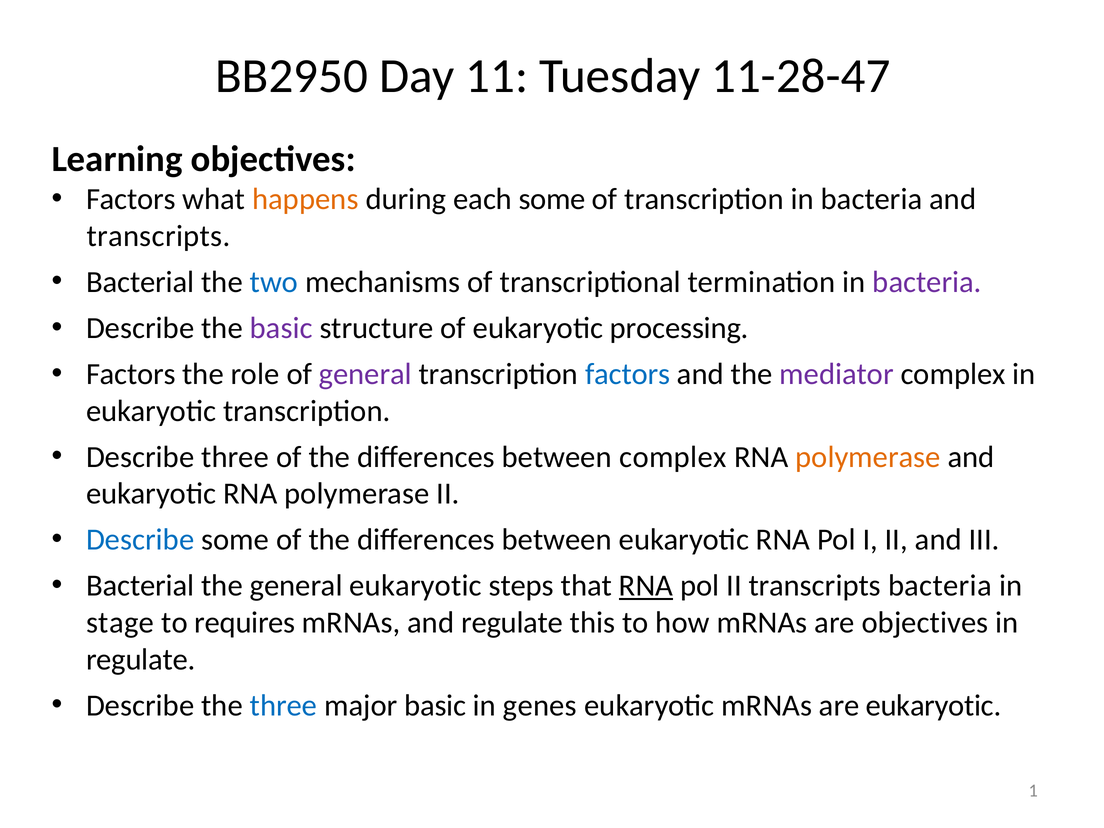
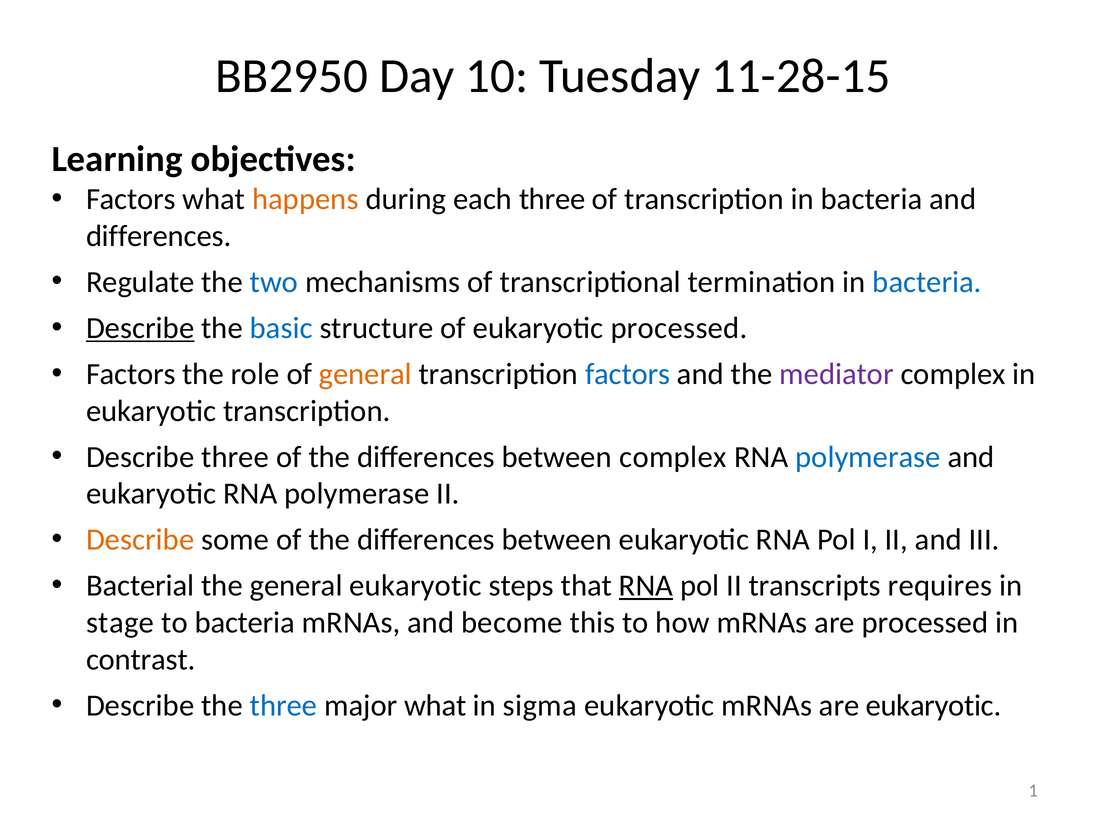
11: 11 -> 10 (497, 76)
11-28-47: 11-28-47 -> 11-28-15 (801, 76)
each some: some -> three (552, 199)
transcripts: transcripts -> differences (159, 236)
Bacterial: Bacterial -> Regulate (140, 282)
bacteria colour: purple -> blue (927, 282)
Describe underline: none -> present (140, 328)
basic colour: purple -> blue (281, 328)
eukaryotic processing: processing -> processed (679, 328)
general colour: purple -> orange (365, 374)
polymerase colour: orange -> blue (868, 457)
Describe colour: blue -> orange (140, 540)
transcripts bacteria: bacteria -> requires (940, 586)
to requires: requires -> bacteria (245, 623)
and regulate: regulate -> become (512, 623)
are objectives: objectives -> processed (925, 623)
regulate: regulate -> contrast (141, 659)
major basic: basic -> what (435, 706)
genes: genes -> sigma (540, 706)
